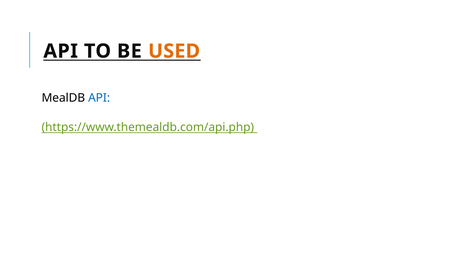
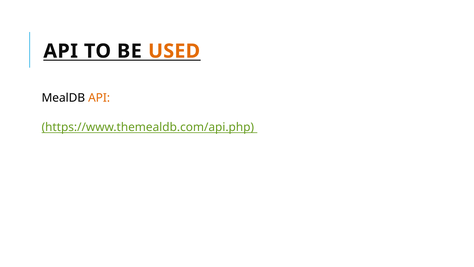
API colour: blue -> orange (99, 98)
